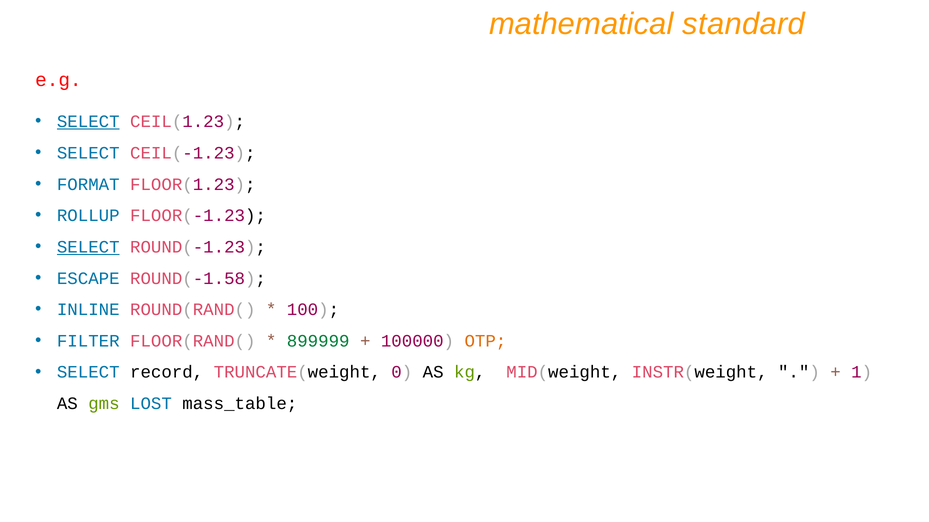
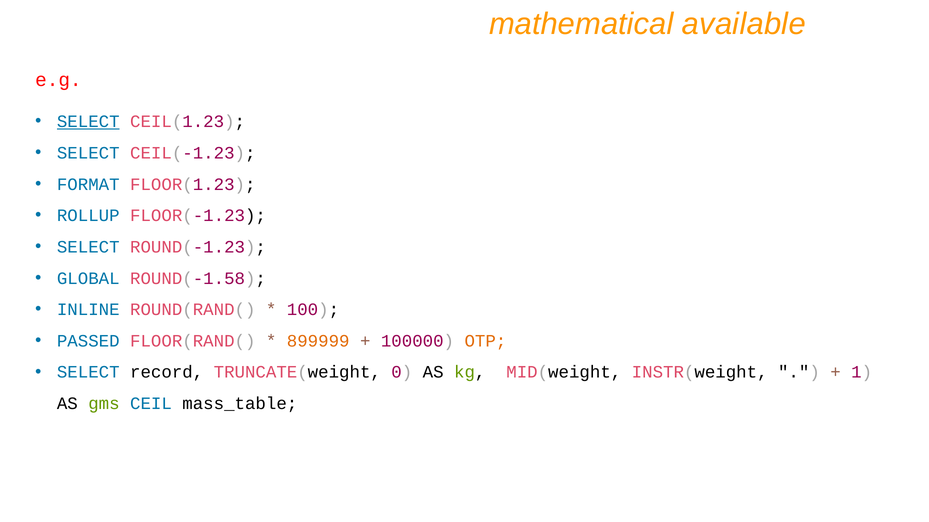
standard: standard -> available (744, 24)
SELECT underline: present -> none (88, 247)
ESCAPE: ESCAPE -> GLOBAL (88, 279)
FILTER: FILTER -> PASSED (88, 341)
899999 colour: green -> orange (318, 341)
LOST: LOST -> CEIL (151, 404)
